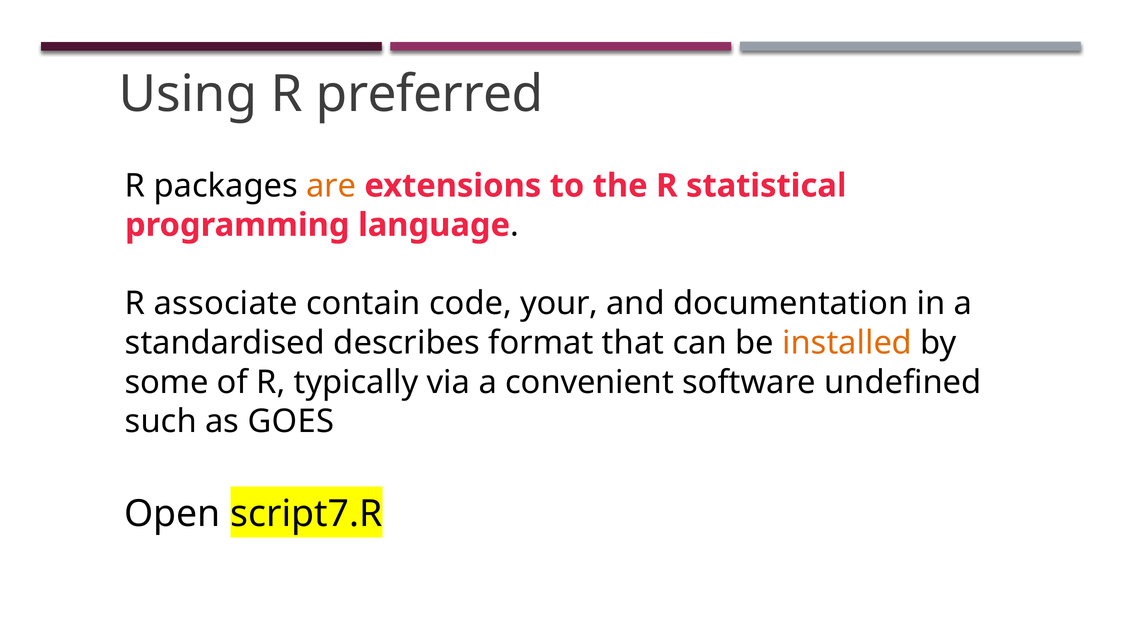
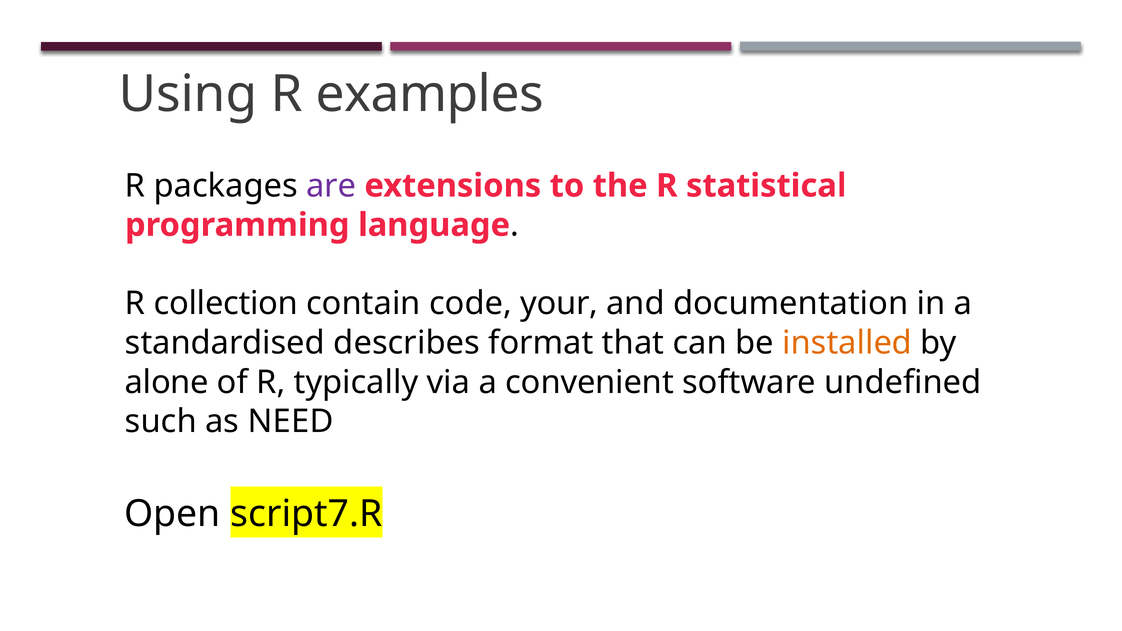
preferred: preferred -> examples (430, 94)
are colour: orange -> purple (331, 186)
associate: associate -> collection (226, 304)
some: some -> alone (167, 382)
GOES: GOES -> NEED (291, 422)
